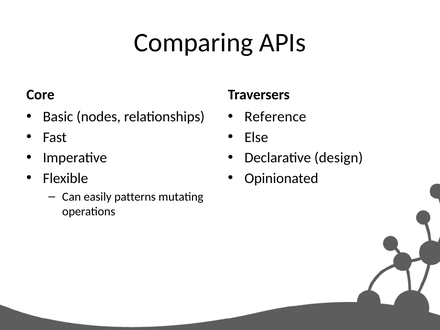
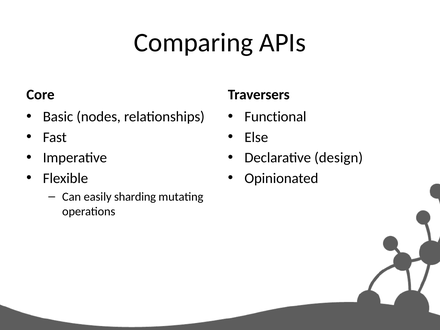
Reference: Reference -> Functional (275, 117)
patterns: patterns -> sharding (135, 197)
